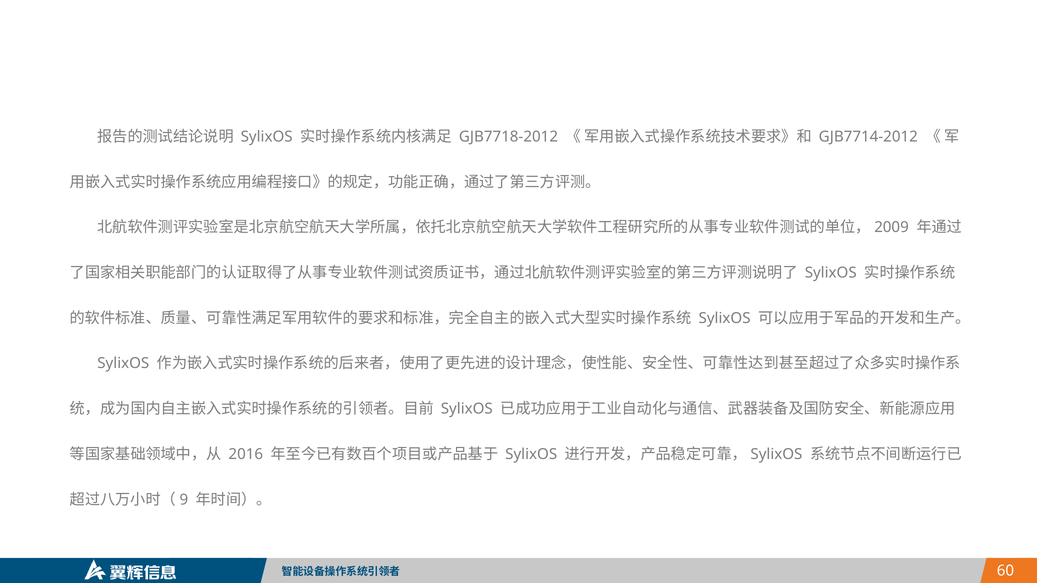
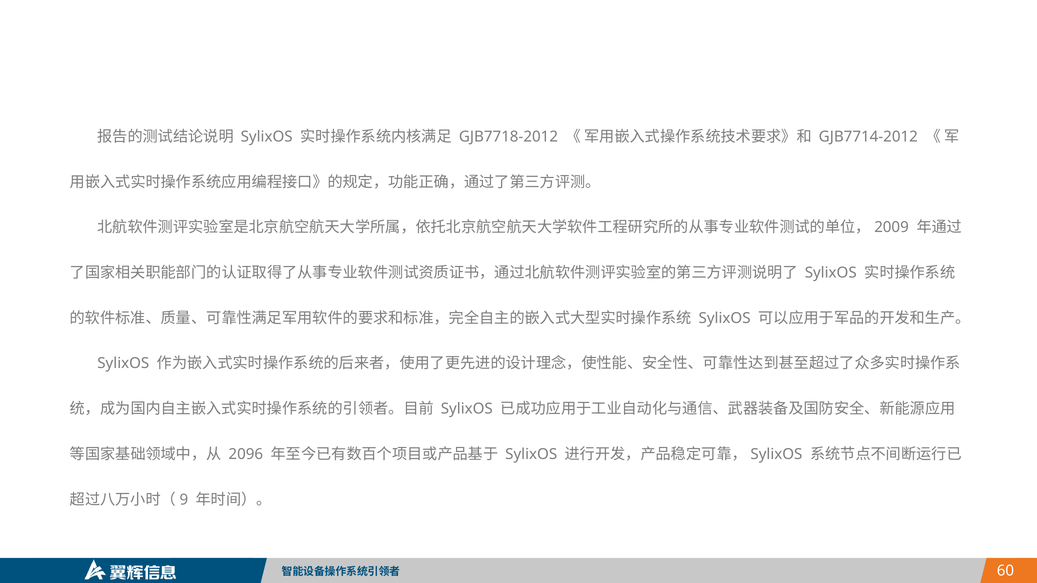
2016: 2016 -> 2096 (246, 454)
